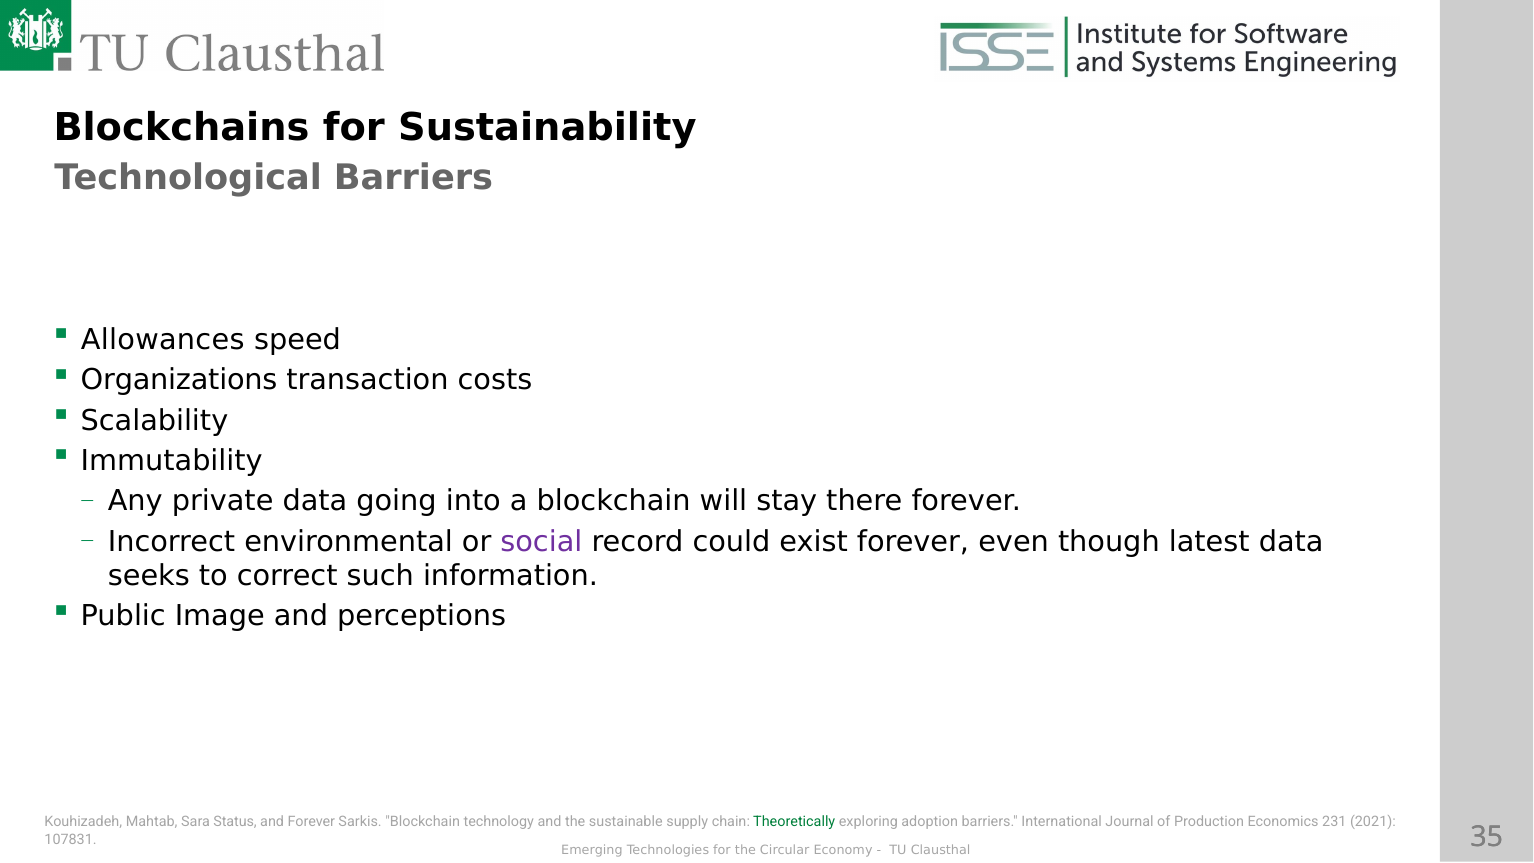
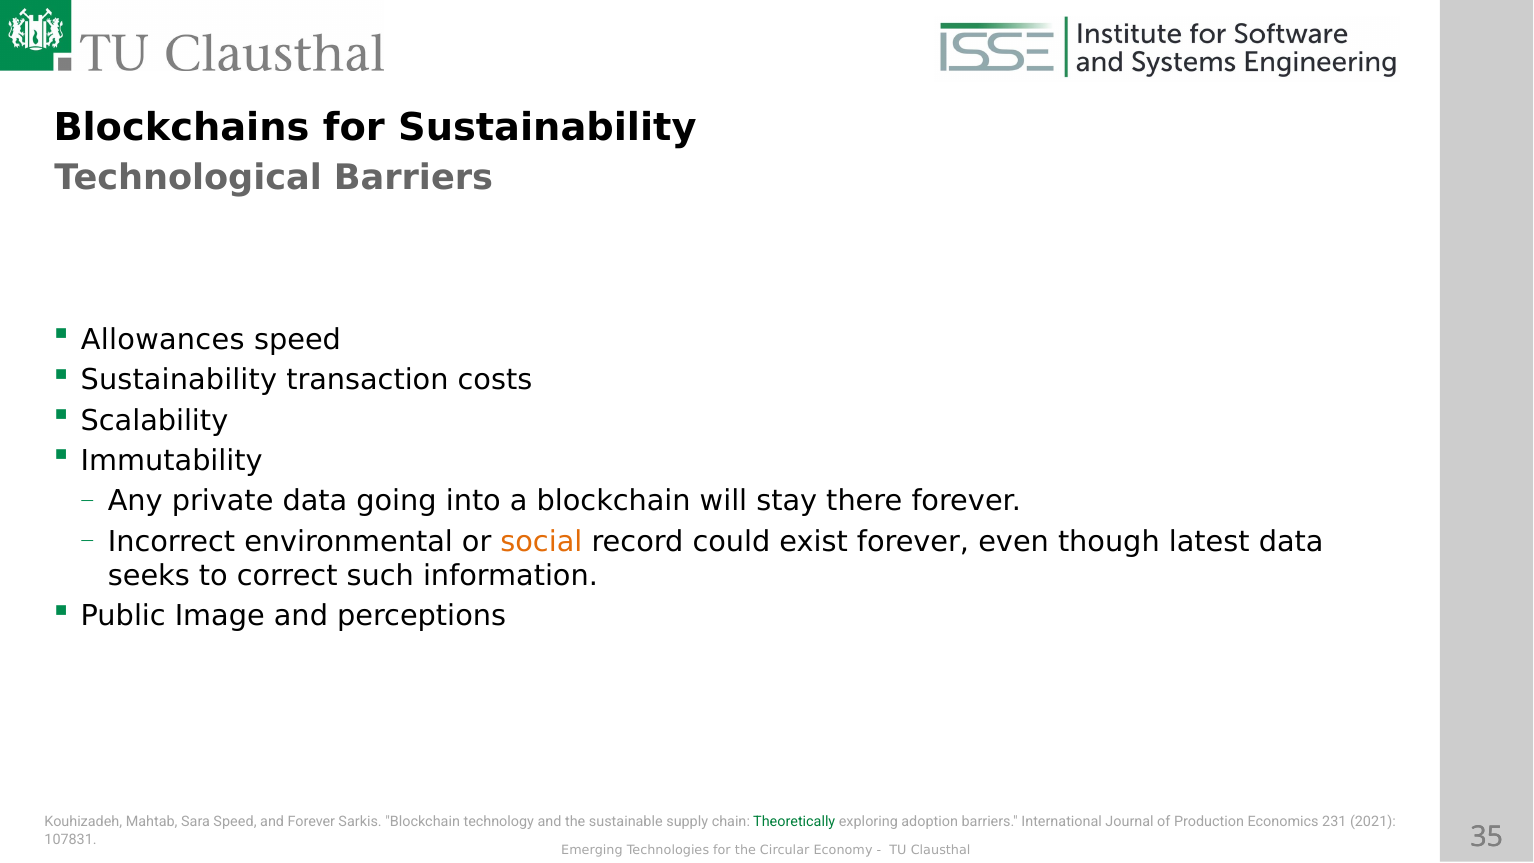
Organizations: Organizations -> Sustainability (179, 380)
social colour: purple -> orange (541, 541)
Sara Status: Status -> Speed (235, 822)
